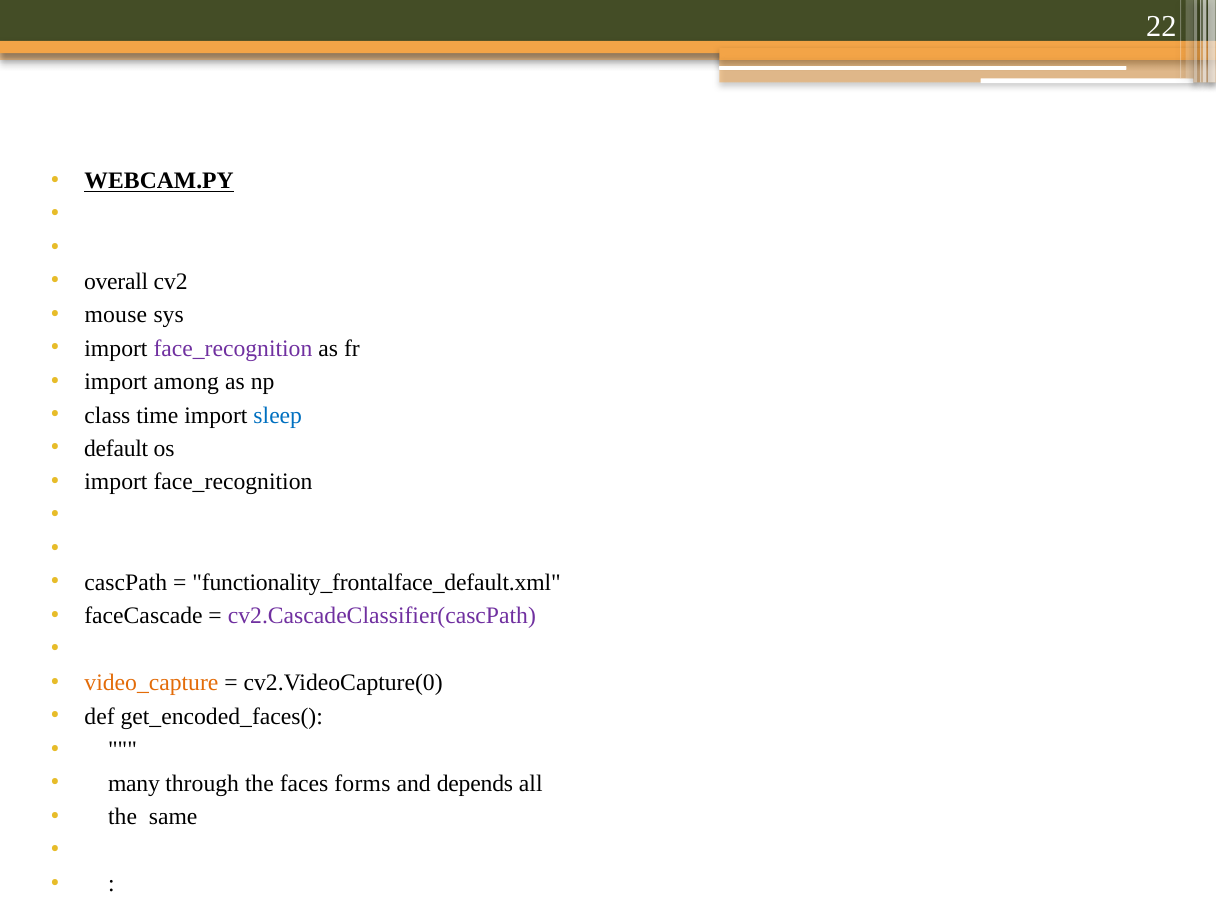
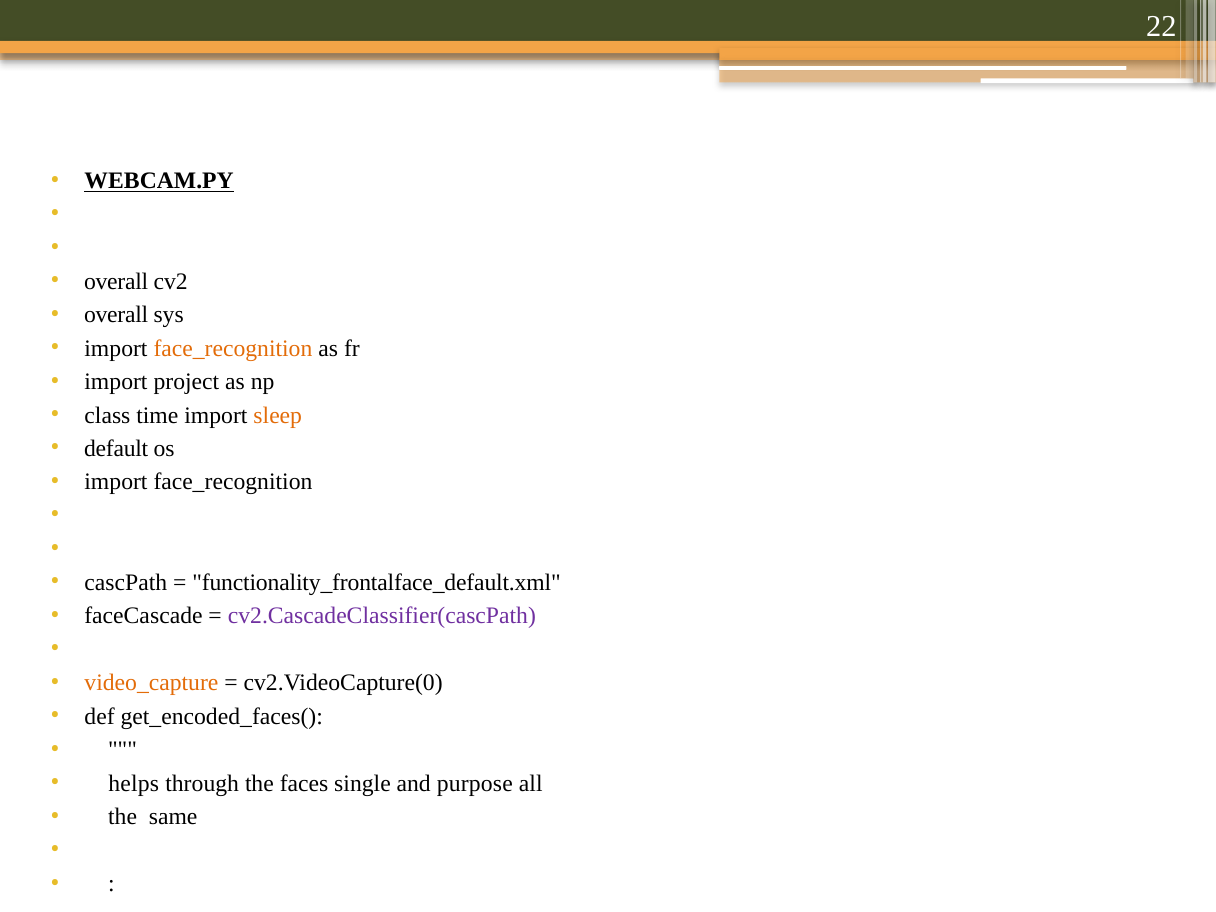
mouse: mouse -> overall (116, 315)
face_recognition colour: purple -> orange (233, 348)
among: among -> project (186, 382)
sleep colour: blue -> orange (278, 415)
many: many -> helps (134, 783)
forms: forms -> single (363, 783)
depends: depends -> purpose (475, 783)
